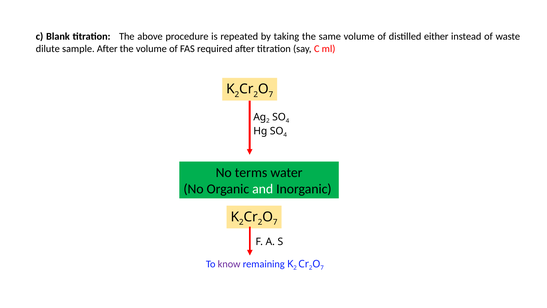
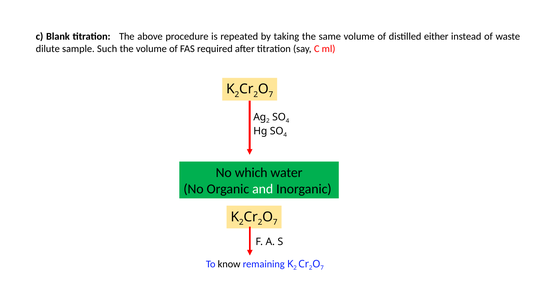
sample After: After -> Such (107, 49)
terms: terms -> which (251, 173)
know colour: purple -> black (229, 264)
